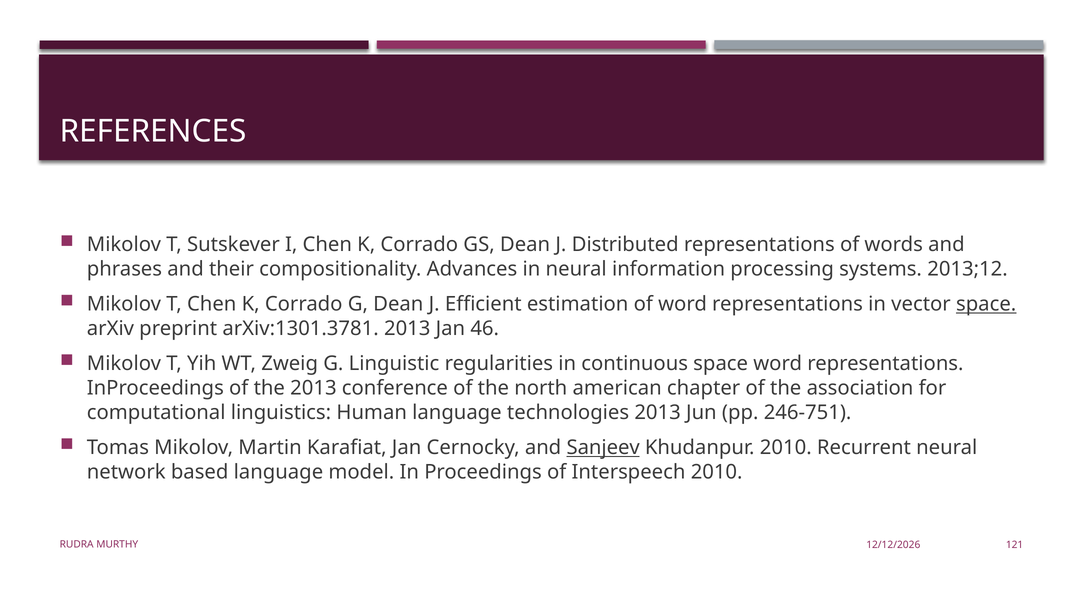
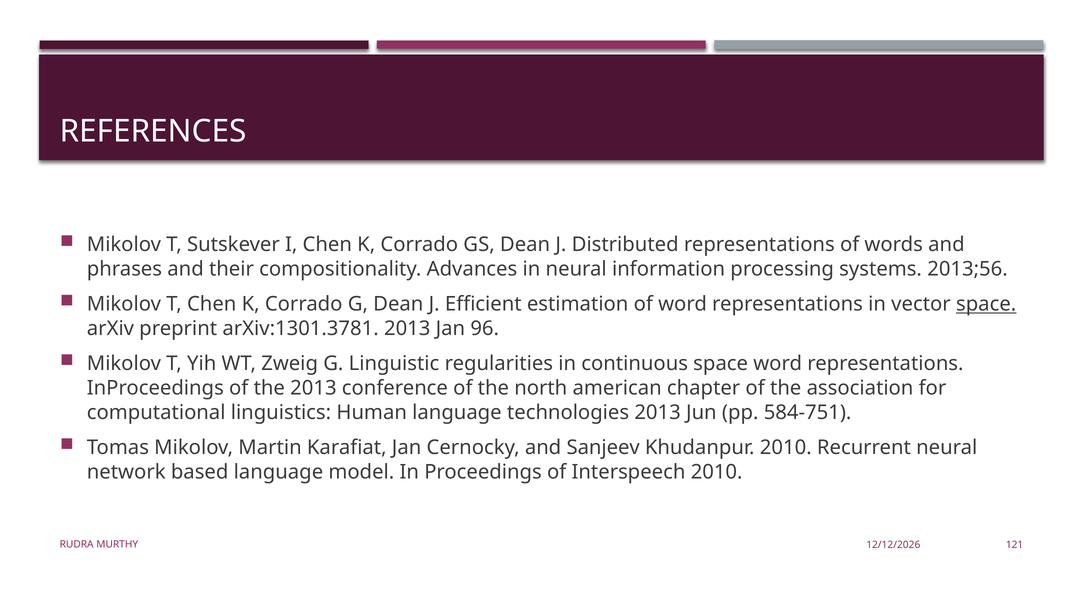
2013;12: 2013;12 -> 2013;56 (968, 269)
46: 46 -> 96 (485, 329)
246-751: 246-751 -> 584-751 (808, 413)
Sanjeev underline: present -> none (603, 448)
